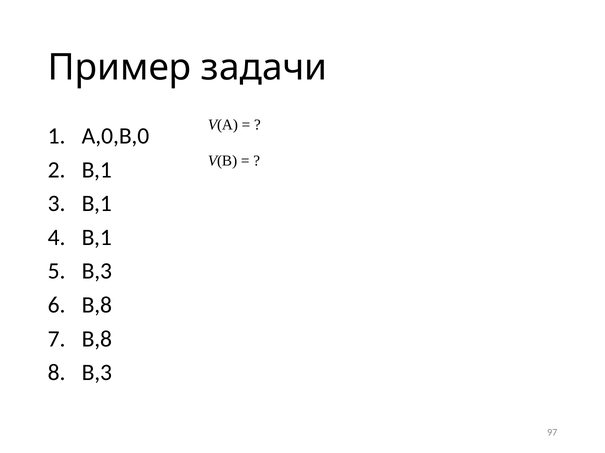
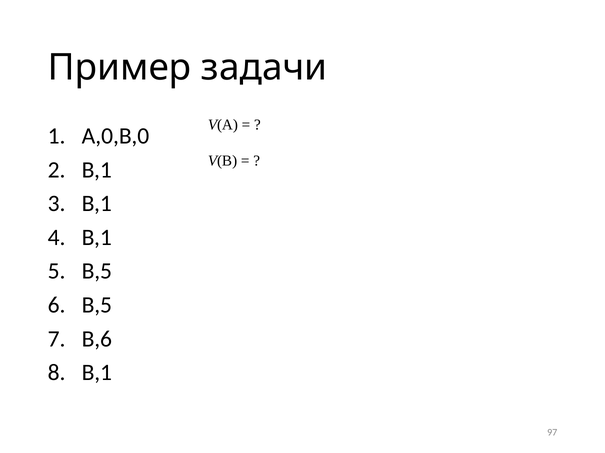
B,3: B,3 -> B,5 (97, 272)
B,8: B,8 -> B,5 (97, 306)
B,8: B,8 -> B,6 (97, 339)
B,3: B,3 -> B,1 (97, 373)
